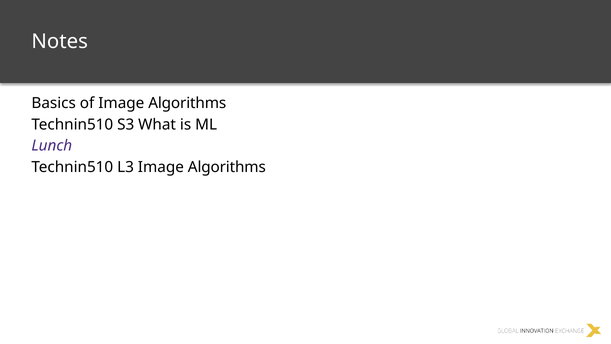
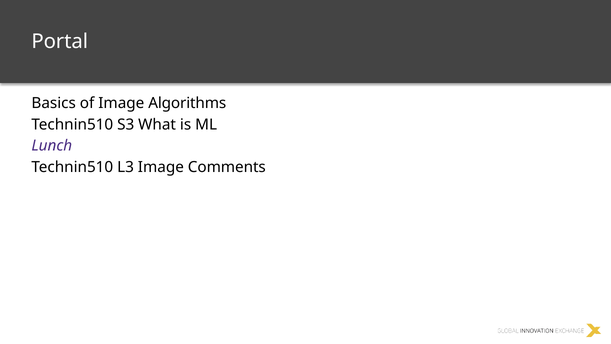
Notes: Notes -> Portal (60, 41)
L3 Image Algorithms: Algorithms -> Comments (227, 167)
